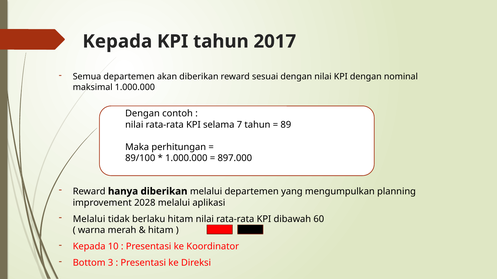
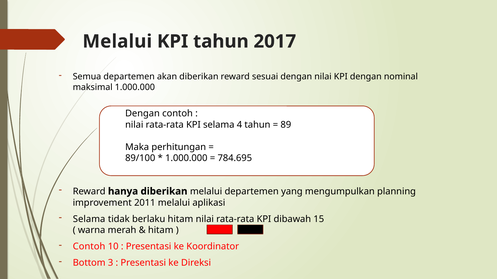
Kepada: Kepada -> Melalui (117, 42)
7: 7 -> 4 (239, 125)
897.000: 897.000 -> 784.695 (235, 158)
2028: 2028 -> 2011 (145, 203)
Melalui: Melalui -> Selama (89, 219)
60: 60 -> 15 (319, 219)
Kepada: Kepada -> Contoh (89, 247)
